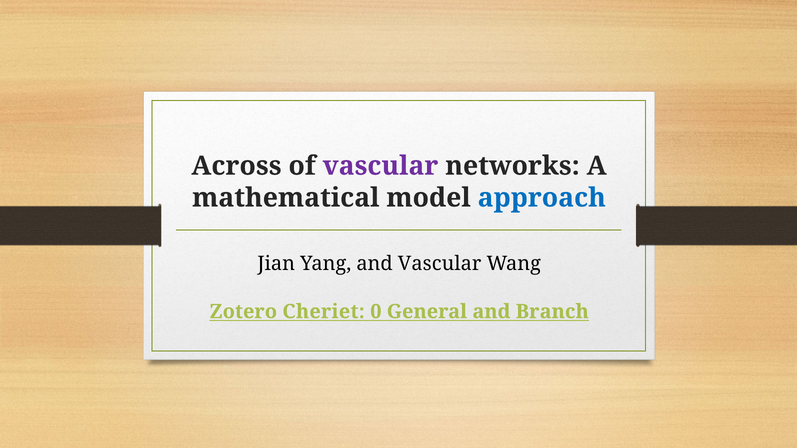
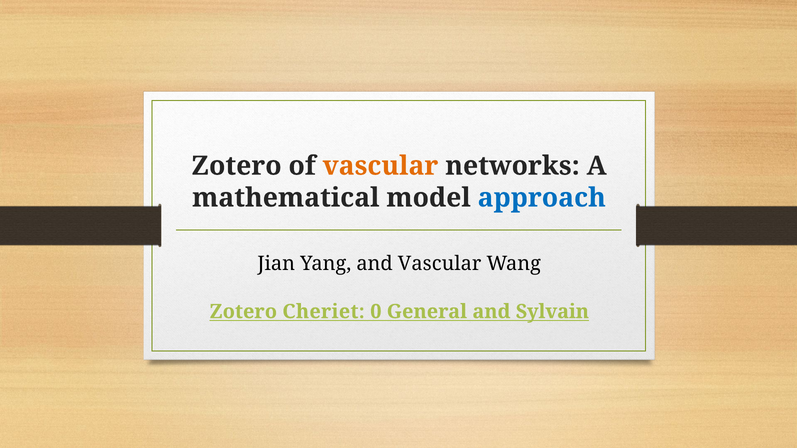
Across: Across -> Zotero (236, 166)
vascular colour: purple -> orange (380, 166)
Branch: Branch -> Sylvain (552, 312)
